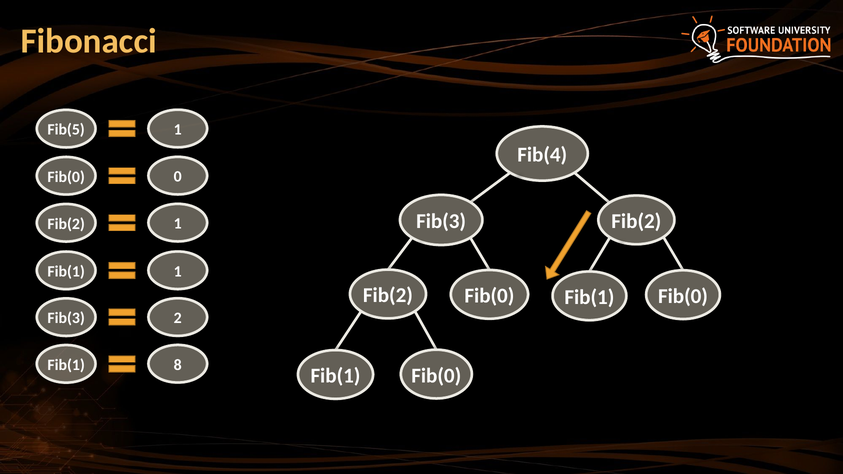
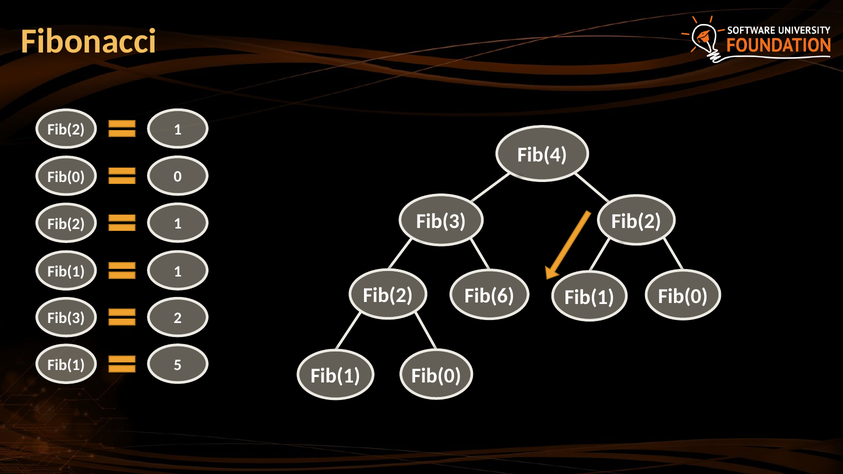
Fib(5: Fib(5 -> Fib(2 (66, 130)
Fib(0: Fib(0 -> Fib(6 (489, 296)
8: 8 -> 5 (178, 365)
